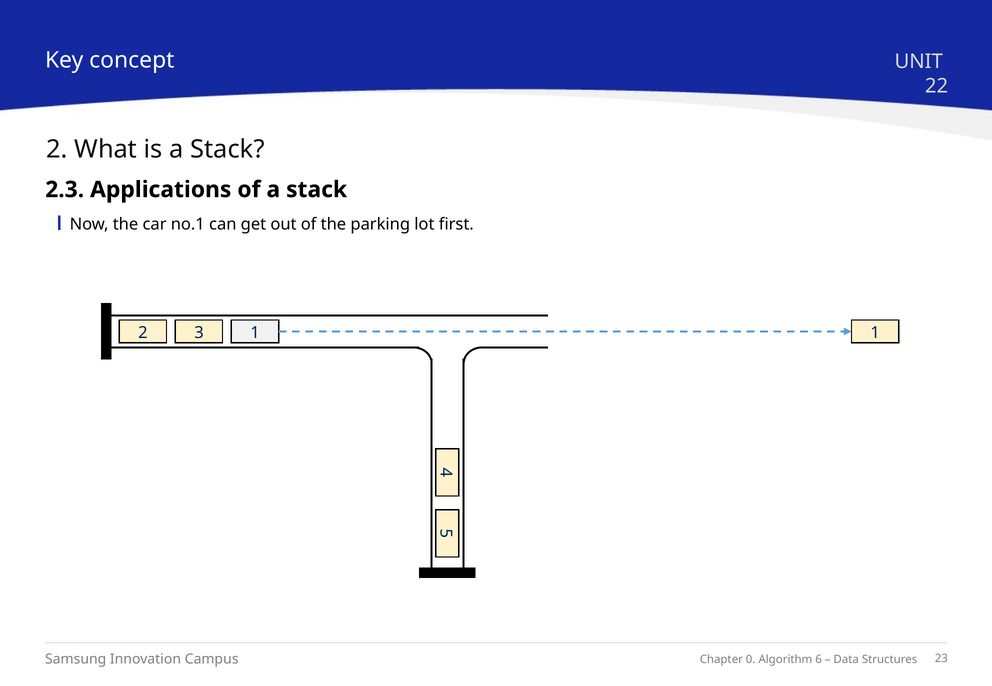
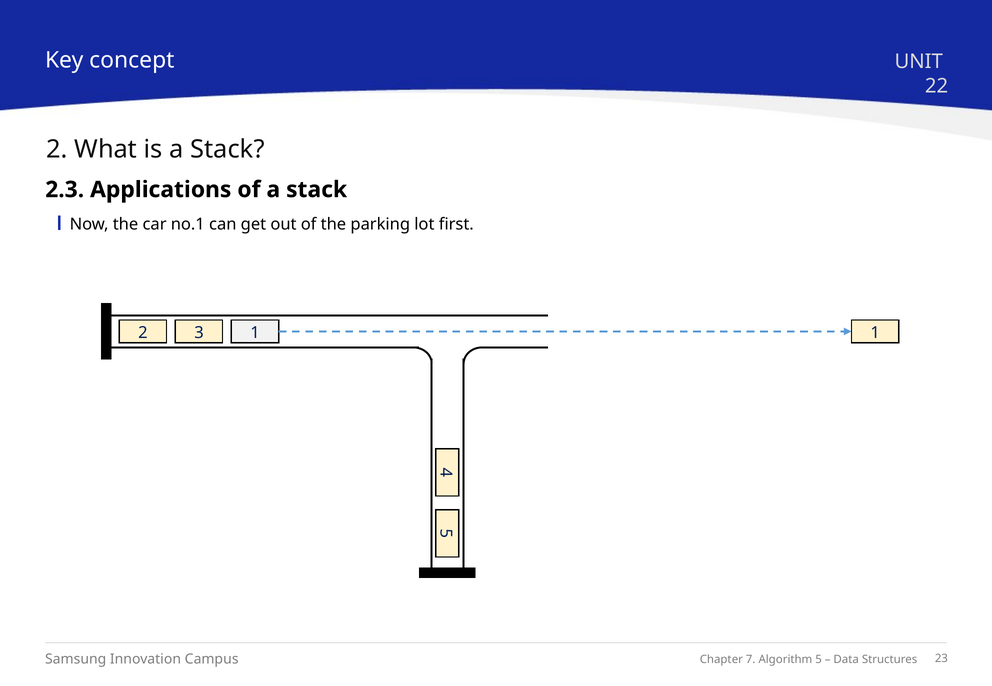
0: 0 -> 7 (751, 660)
6: 6 -> 5 (819, 660)
